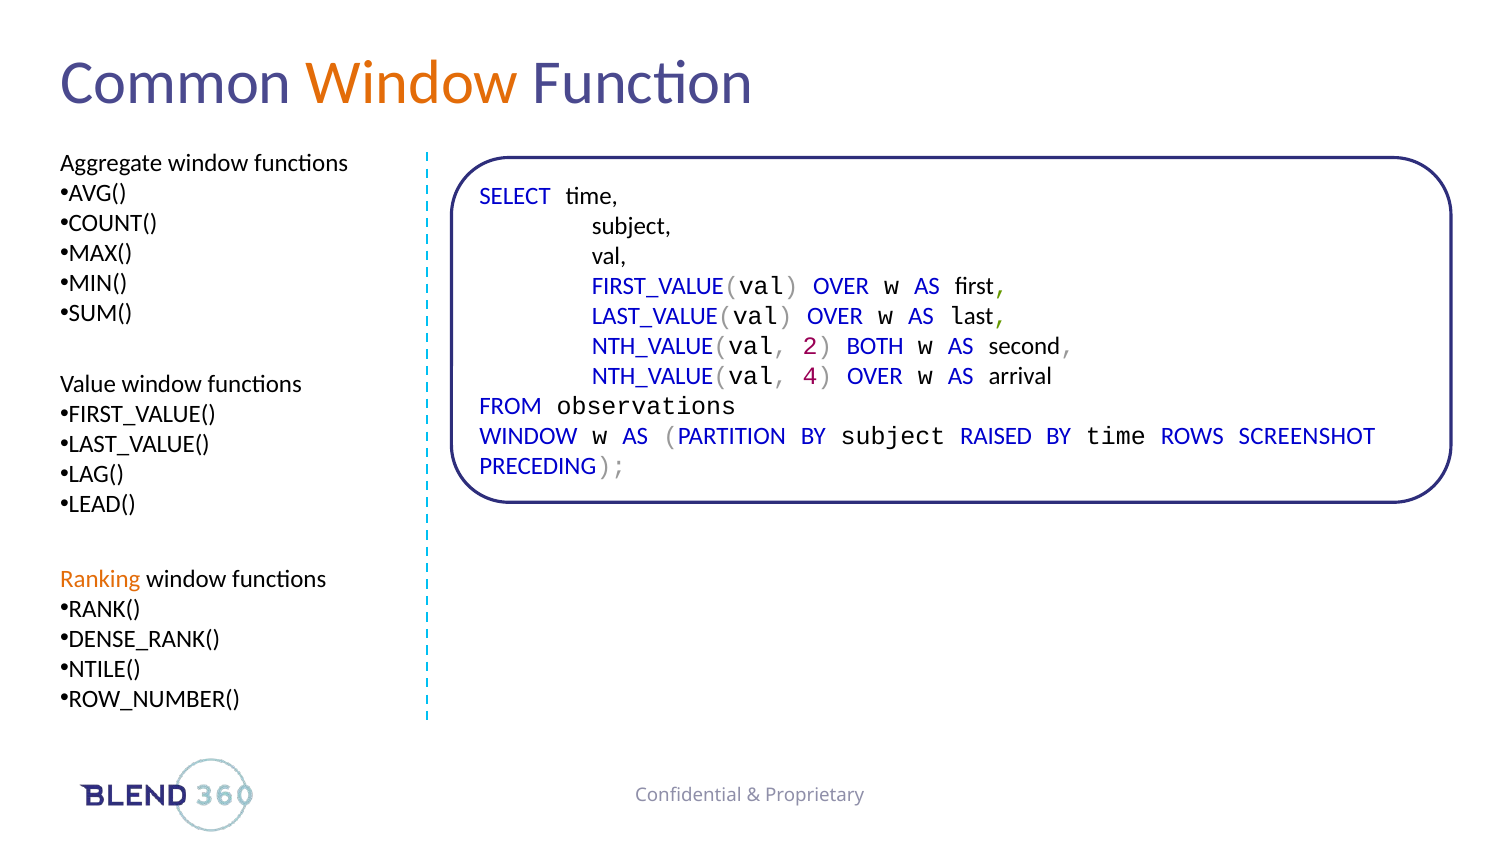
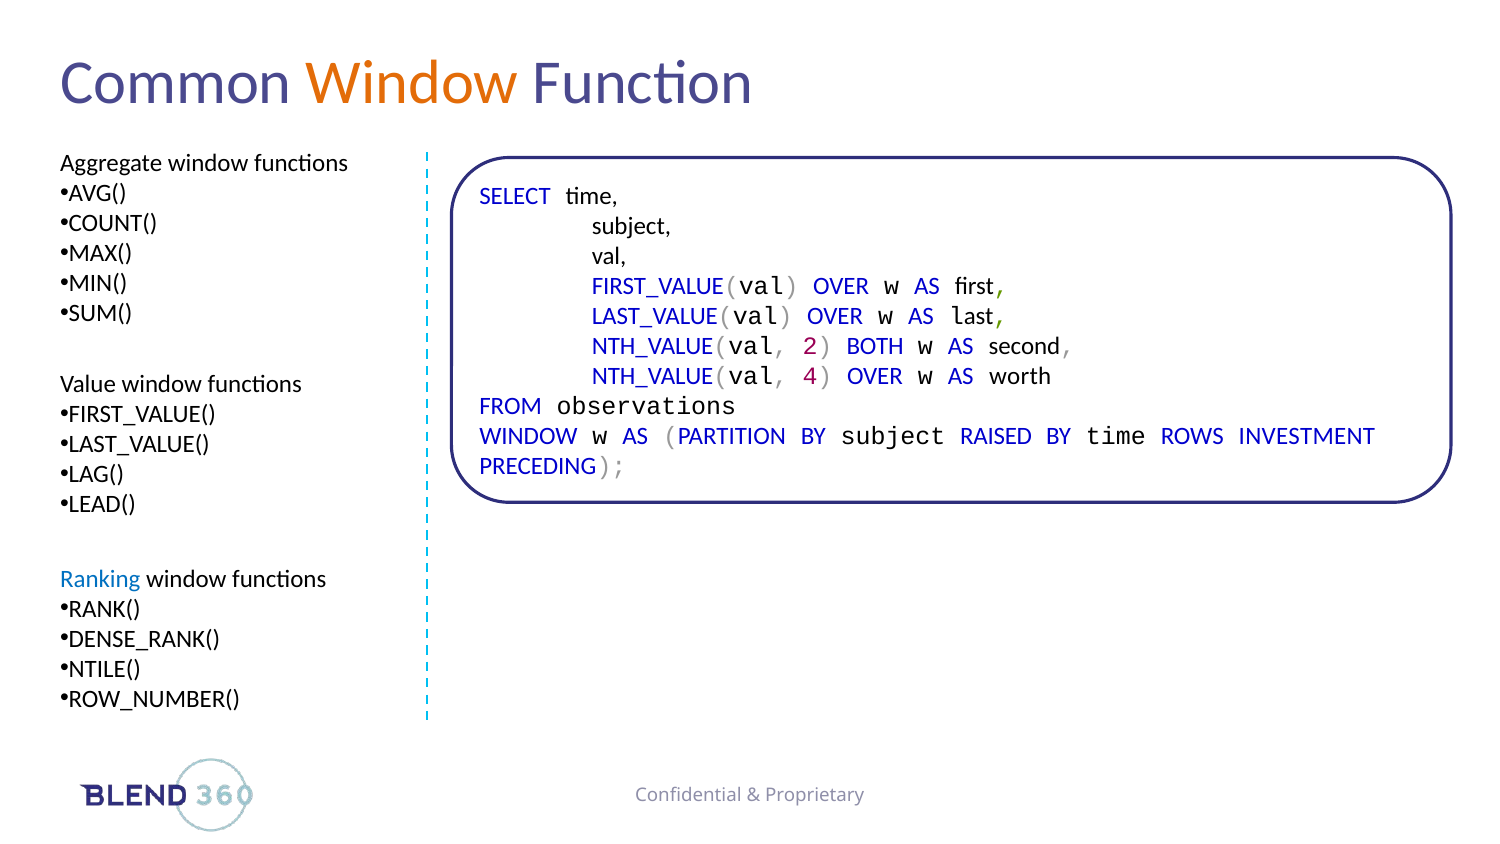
arrival: arrival -> worth (1020, 376)
SCREENSHOT: SCREENSHOT -> INVESTMENT (1307, 436)
Ranking colour: orange -> blue (100, 579)
